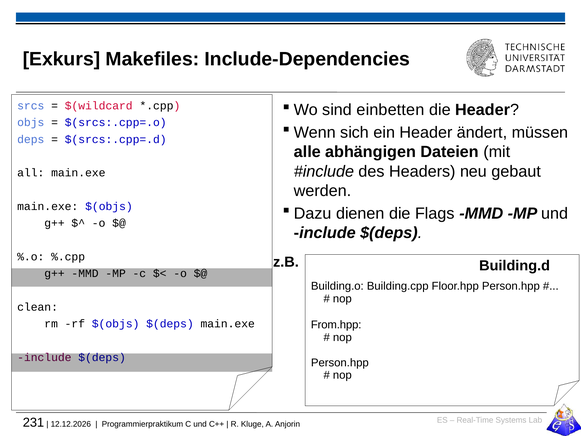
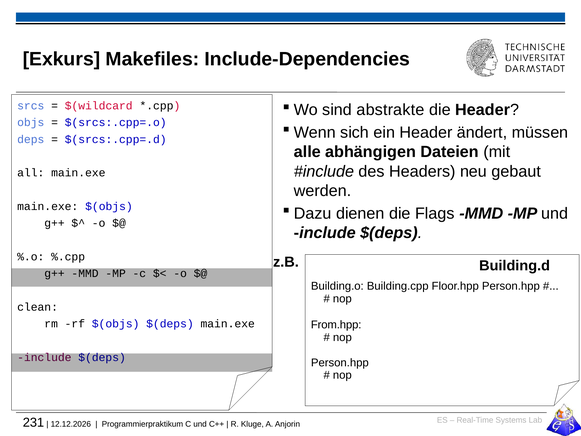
einbetten: einbetten -> abstrakte (390, 110)
